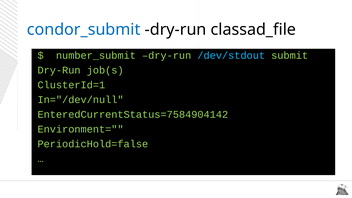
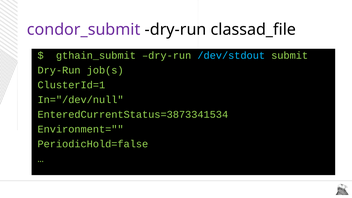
condor_submit colour: blue -> purple (84, 30)
number_submit: number_submit -> gthain_submit (96, 56)
EnteredCurrentStatus=7584904142: EnteredCurrentStatus=7584904142 -> EnteredCurrentStatus=3873341534 (133, 115)
